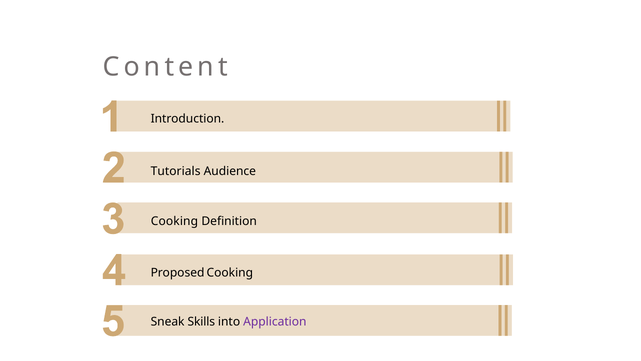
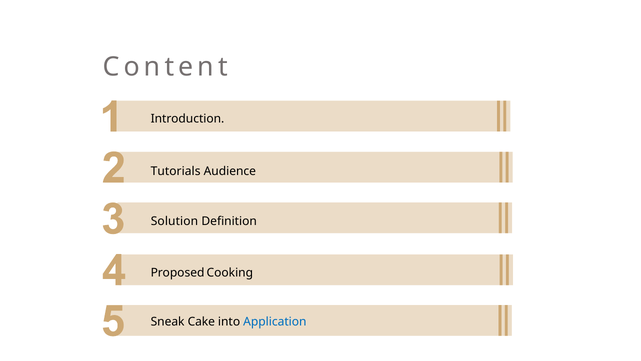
Cooking: Cooking -> Solution (174, 221)
Skills: Skills -> Cake (201, 321)
Application colour: purple -> blue (275, 321)
